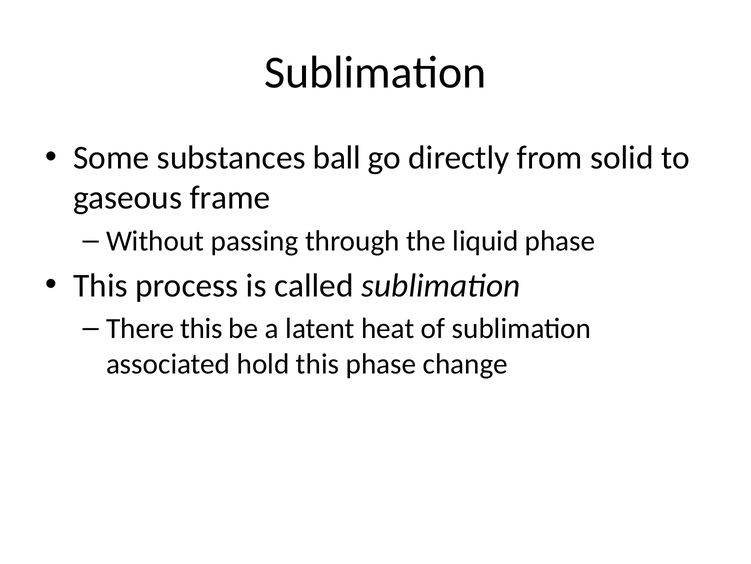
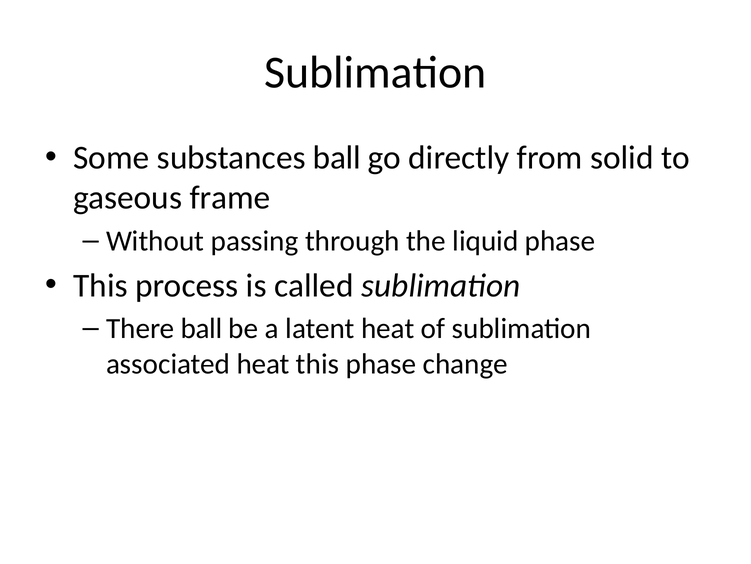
There this: this -> ball (202, 328)
associated hold: hold -> heat (263, 363)
